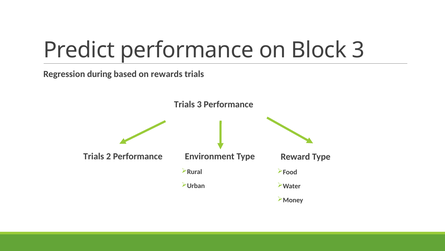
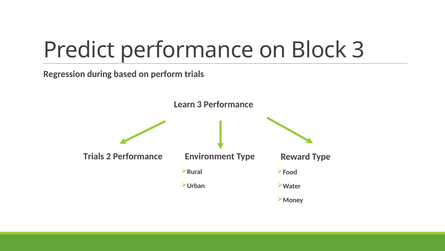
rewards: rewards -> perform (167, 74)
Trials: Trials -> Learn (184, 104)
